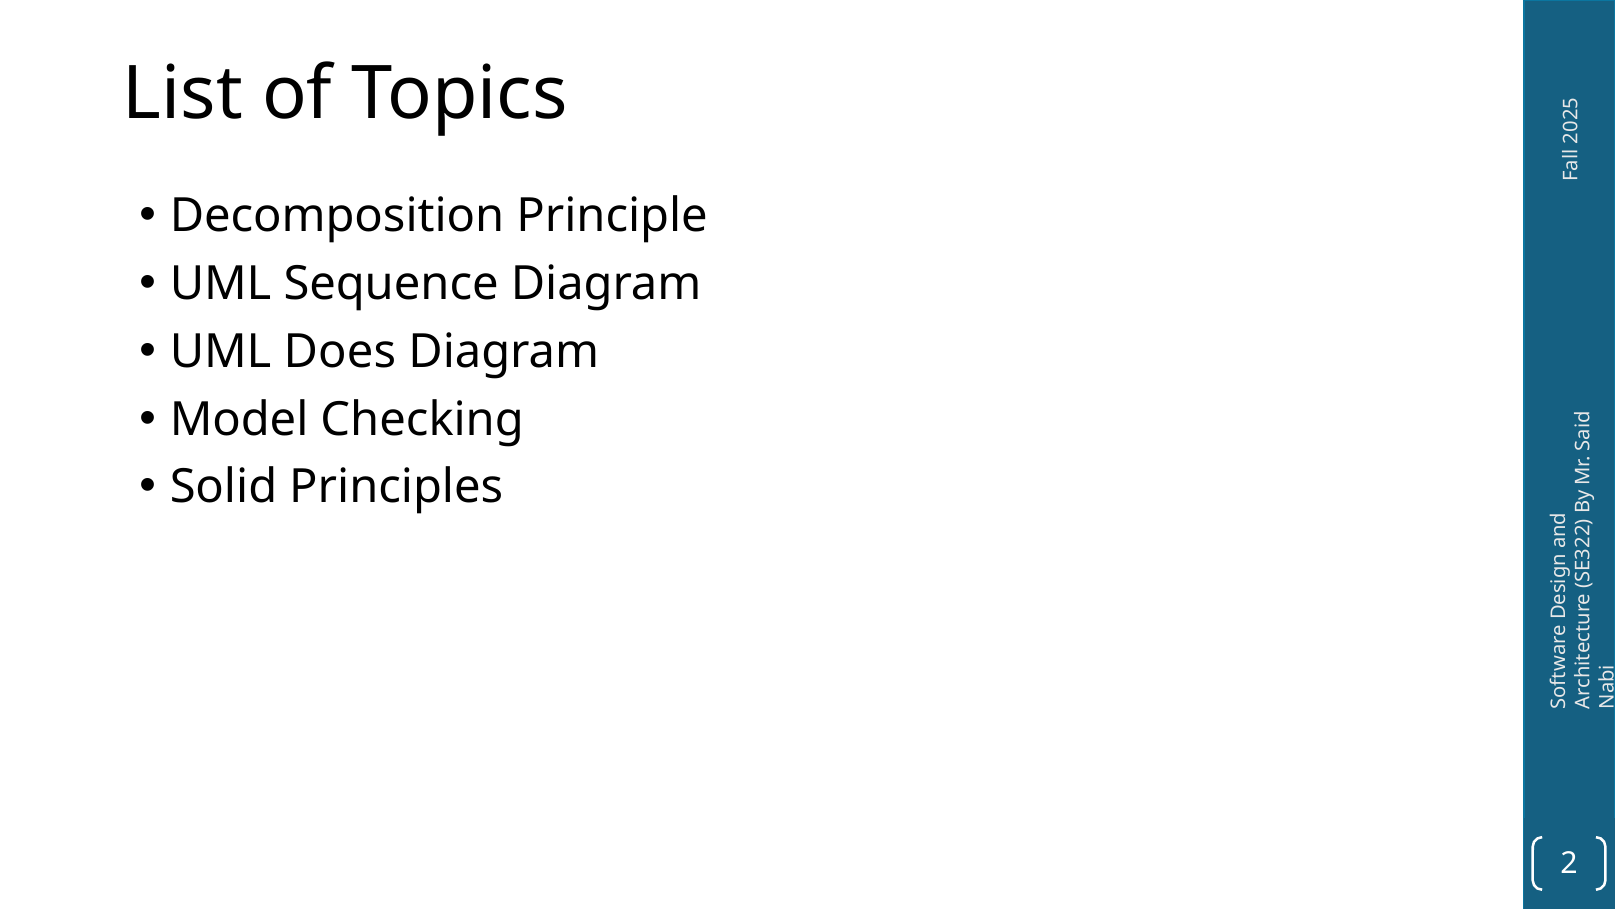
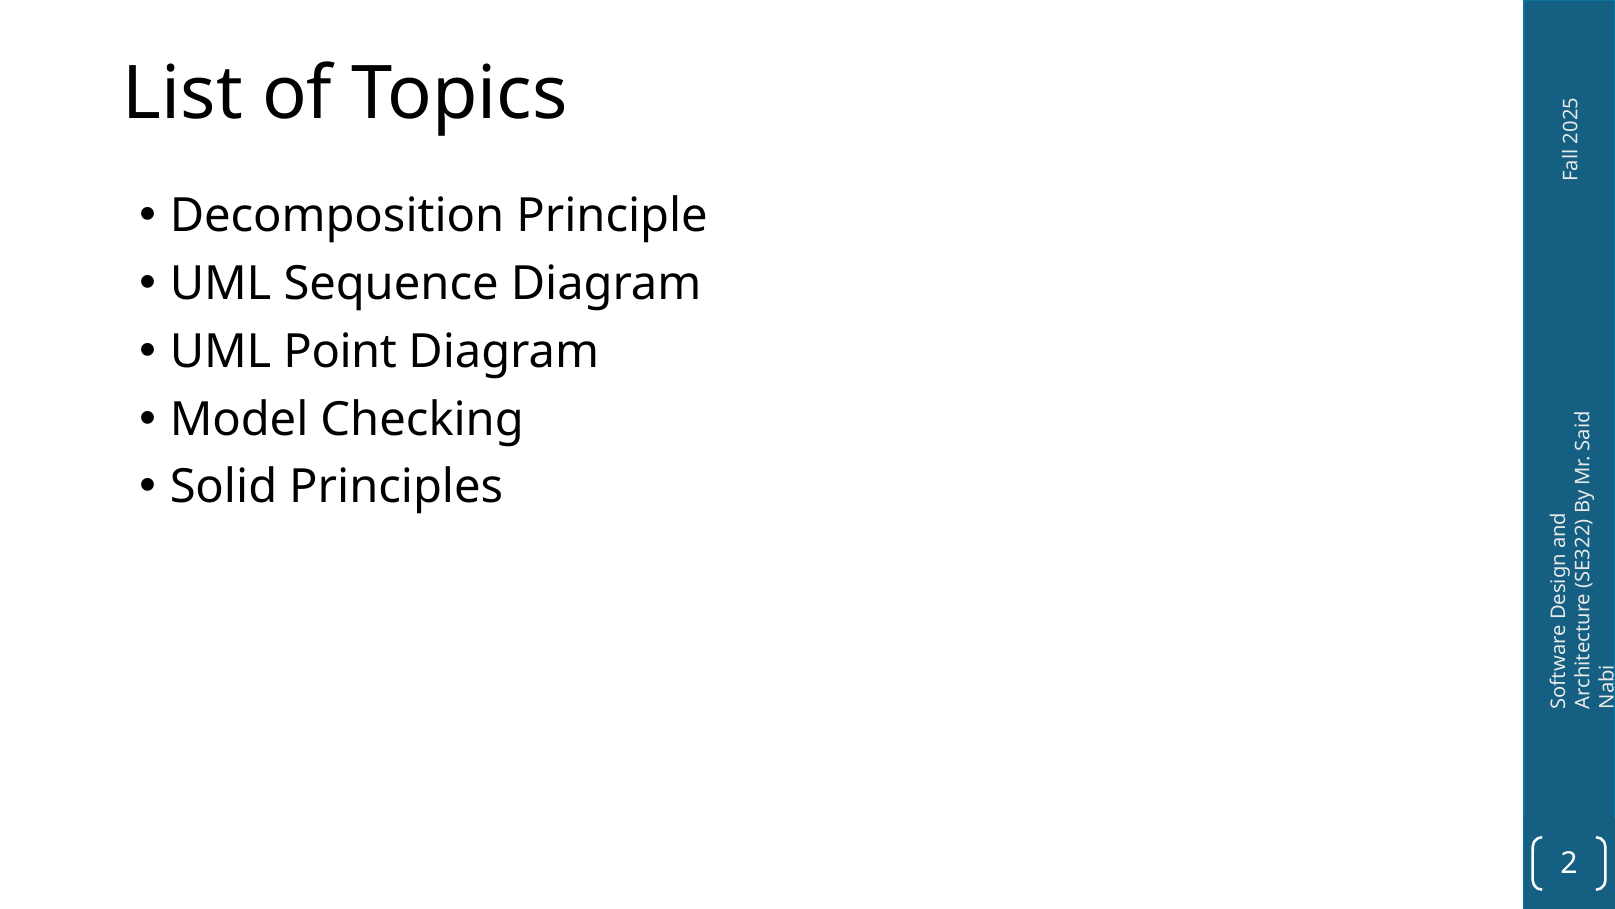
Does: Does -> Point (340, 351)
